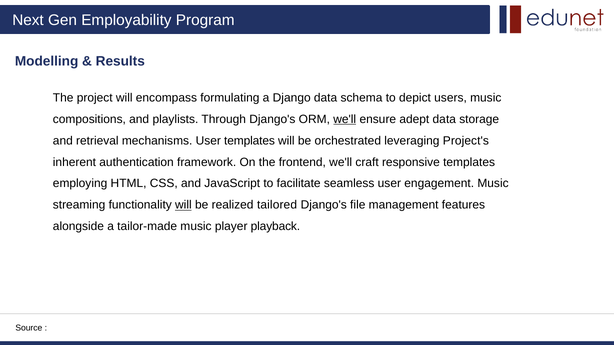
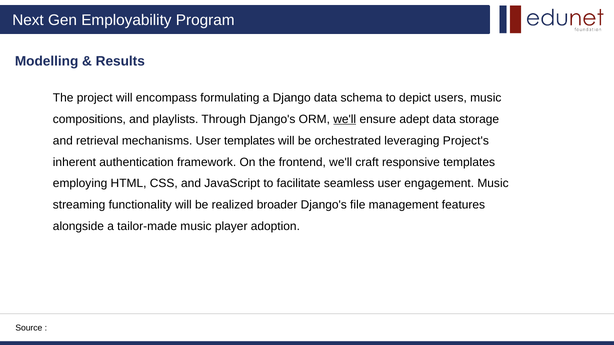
will underline: present -> none (183, 205)
tailored: tailored -> broader (277, 205)
playback: playback -> adoption (275, 227)
